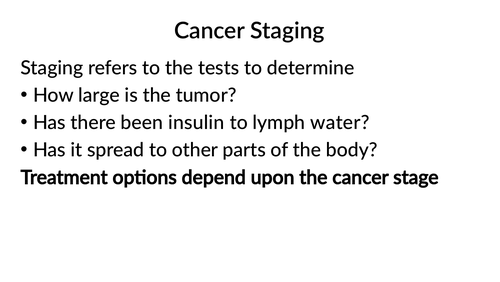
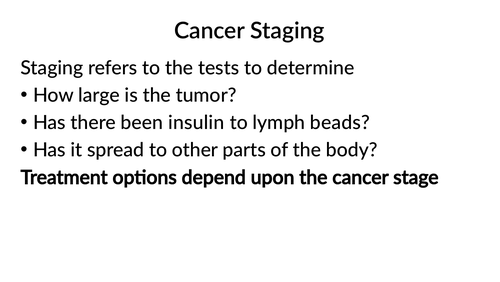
water: water -> beads (340, 123)
